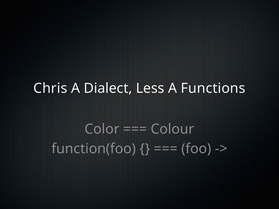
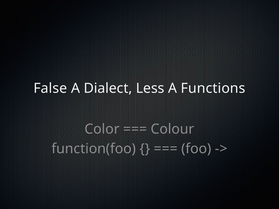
Chris: Chris -> False (50, 88)
